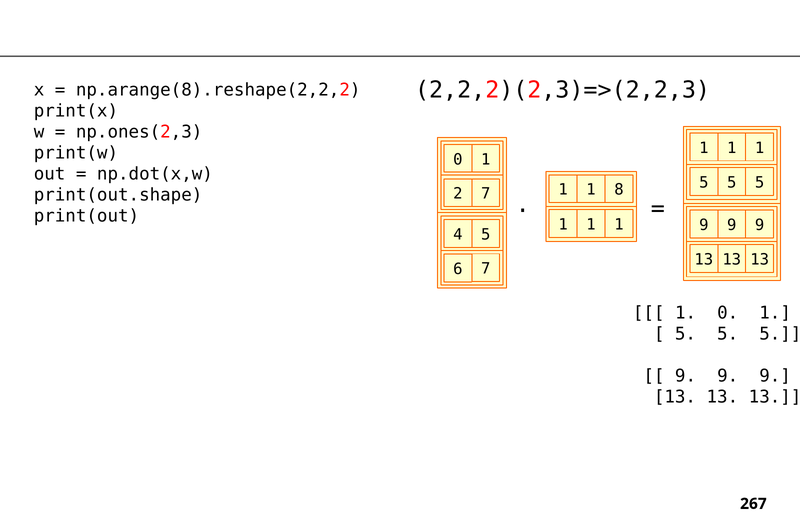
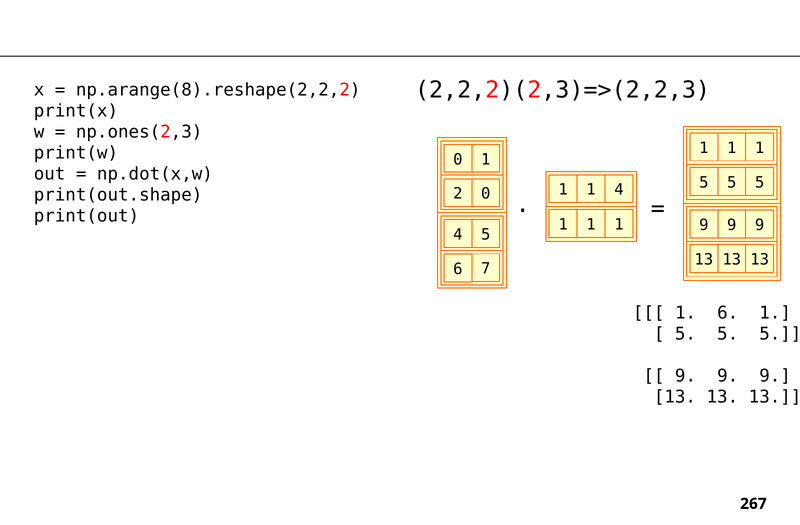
1 8: 8 -> 4 (619, 190)
2 7: 7 -> 0 (486, 194)
1 0: 0 -> 6 (728, 313)
